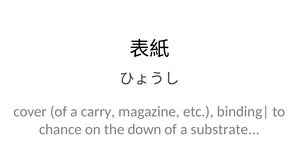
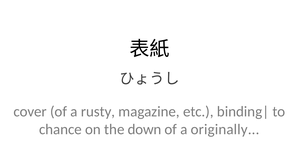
carry: carry -> rusty (98, 112)
substrate: substrate -> originally (225, 130)
